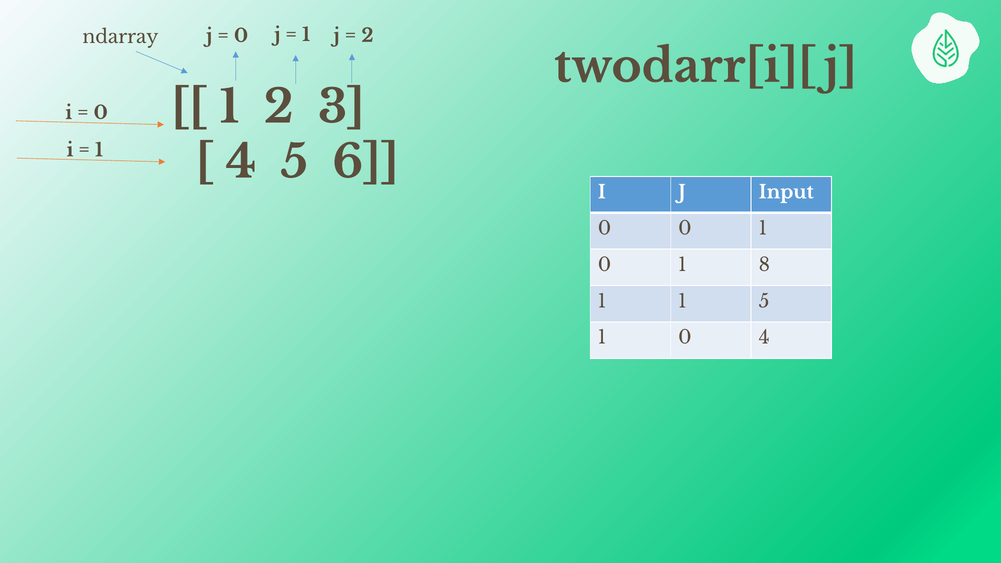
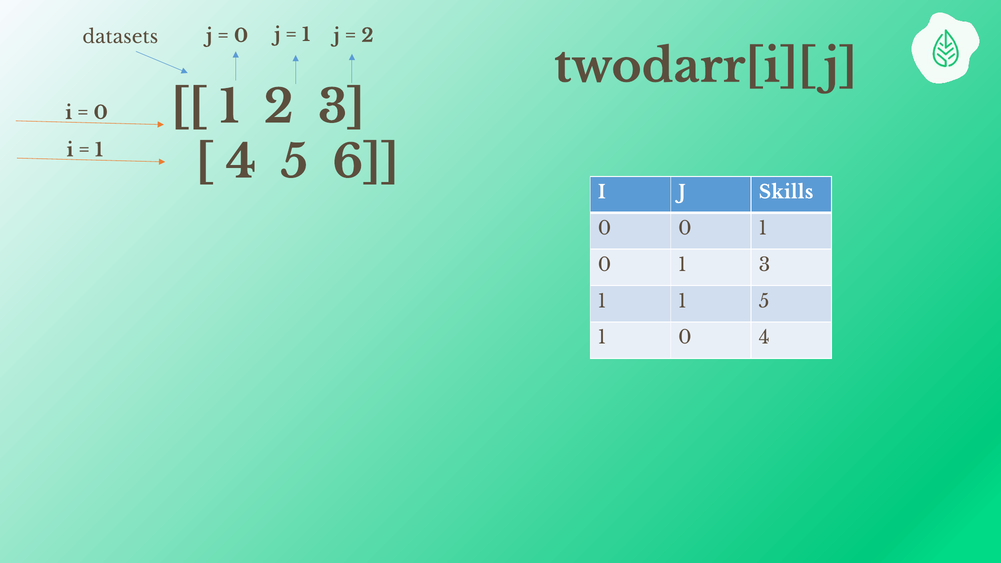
ndarray: ndarray -> datasets (120, 37)
Input: Input -> Skills (786, 192)
1 8: 8 -> 3 (764, 265)
